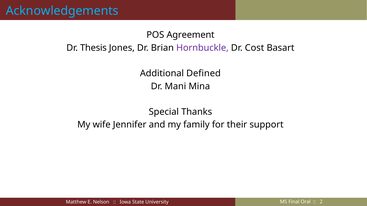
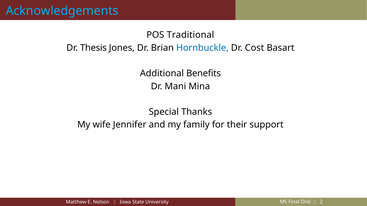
Agreement: Agreement -> Traditional (190, 35)
Hornbuckle colour: purple -> blue (202, 48)
Defined: Defined -> Benefits (204, 74)
